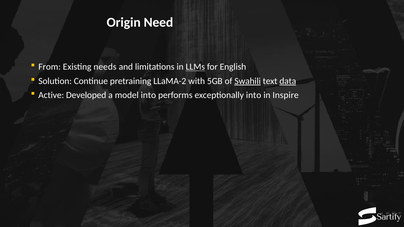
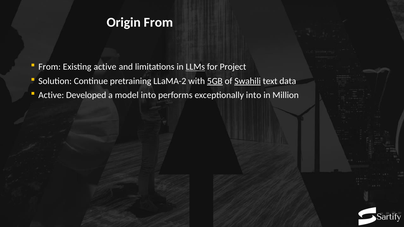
Origin Need: Need -> From (158, 22)
Existing needs: needs -> active (105, 67)
English: English -> Project (233, 67)
5GB underline: none -> present (215, 81)
data underline: present -> none (288, 81)
Inspire: Inspire -> Million (286, 95)
